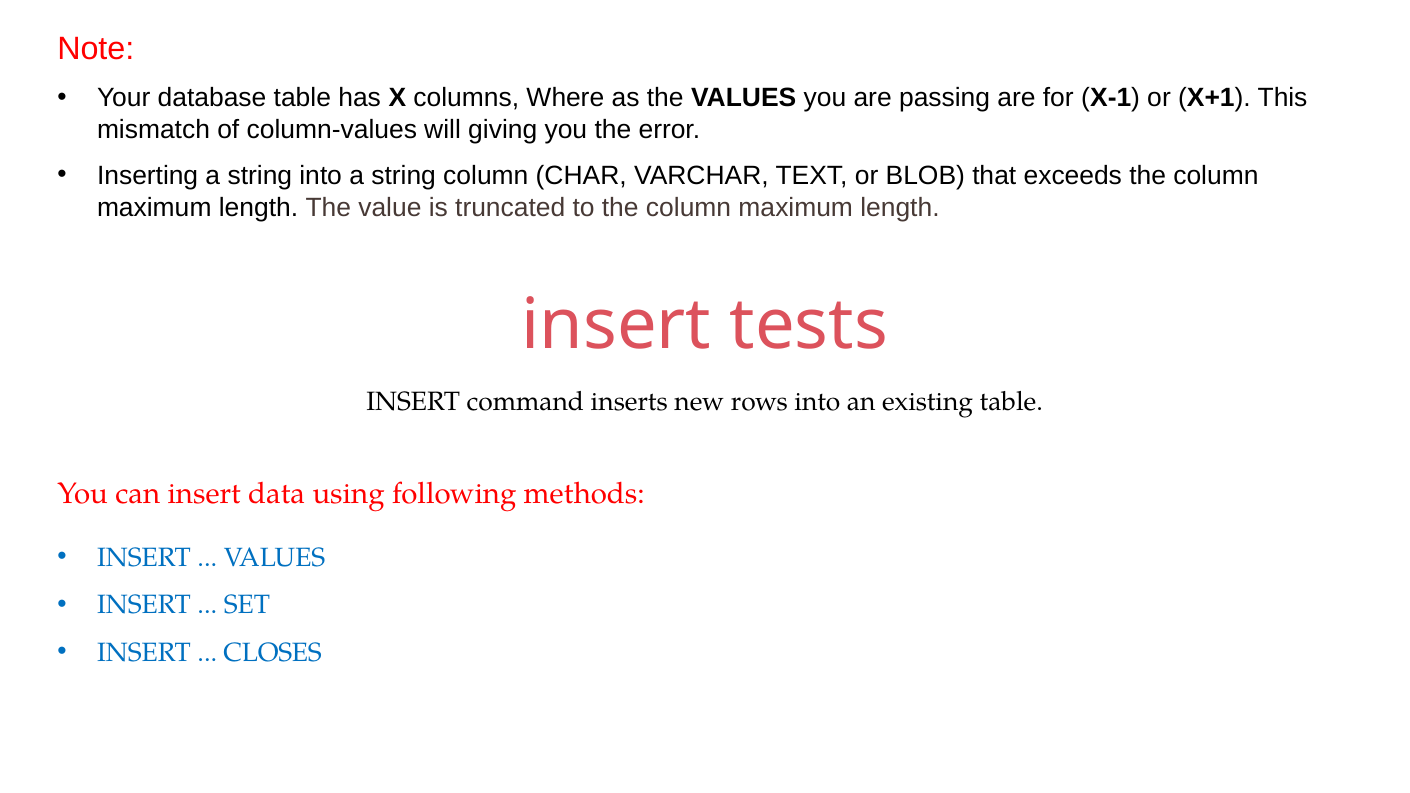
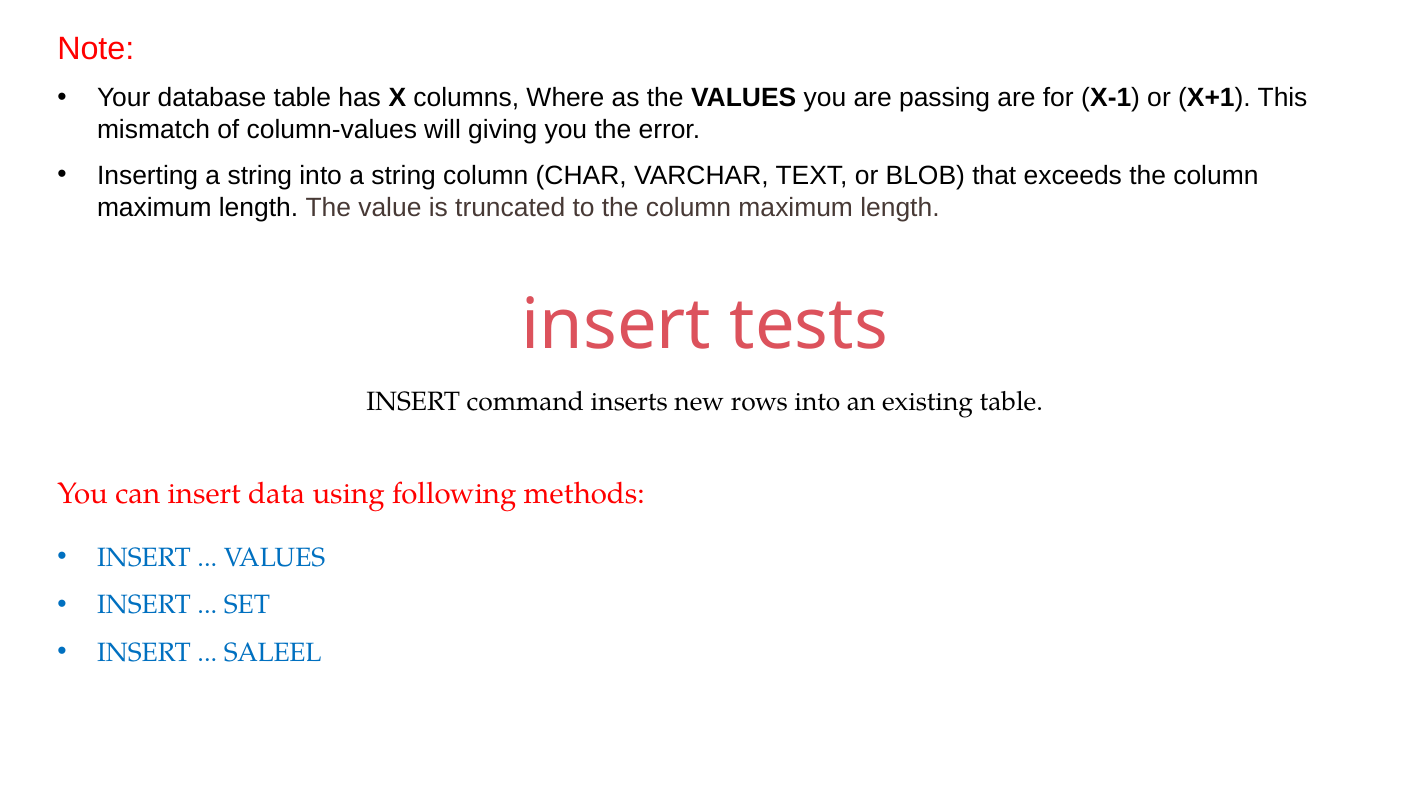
CLOSES: CLOSES -> SALEEL (273, 653)
